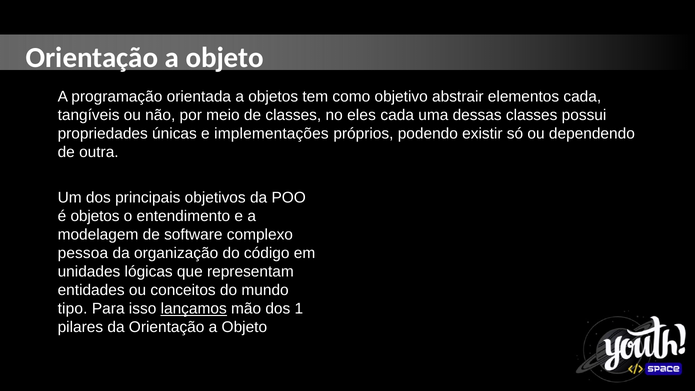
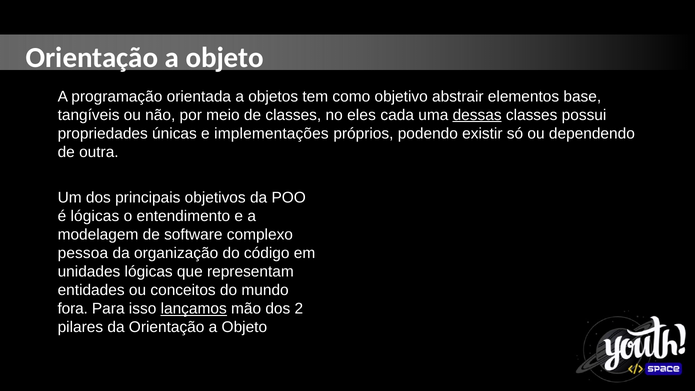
elementos cada: cada -> base (582, 96)
dessas underline: none -> present (477, 115)
é objetos: objetos -> lógicas (95, 216)
tipo: tipo -> fora (73, 309)
1: 1 -> 2 (299, 309)
